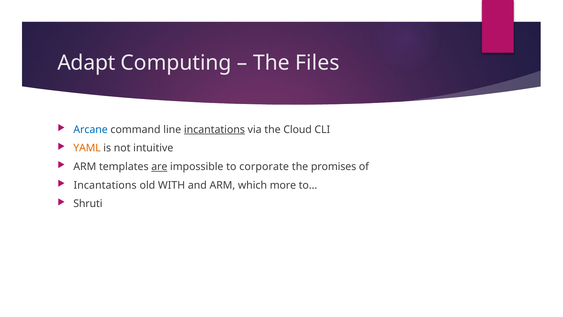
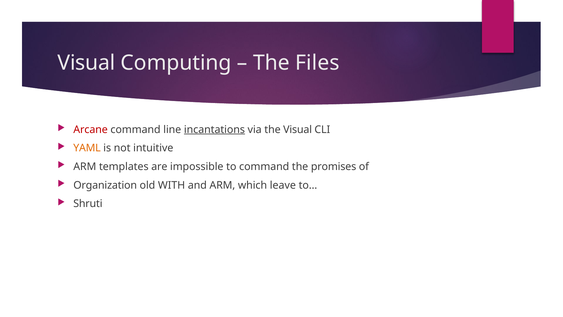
Adapt: Adapt -> Visual (86, 63)
Arcane colour: blue -> red (91, 129)
the Cloud: Cloud -> Visual (298, 129)
are underline: present -> none (159, 166)
to corporate: corporate -> command (264, 166)
Incantations: Incantations -> Organization (105, 185)
more: more -> leave (283, 185)
